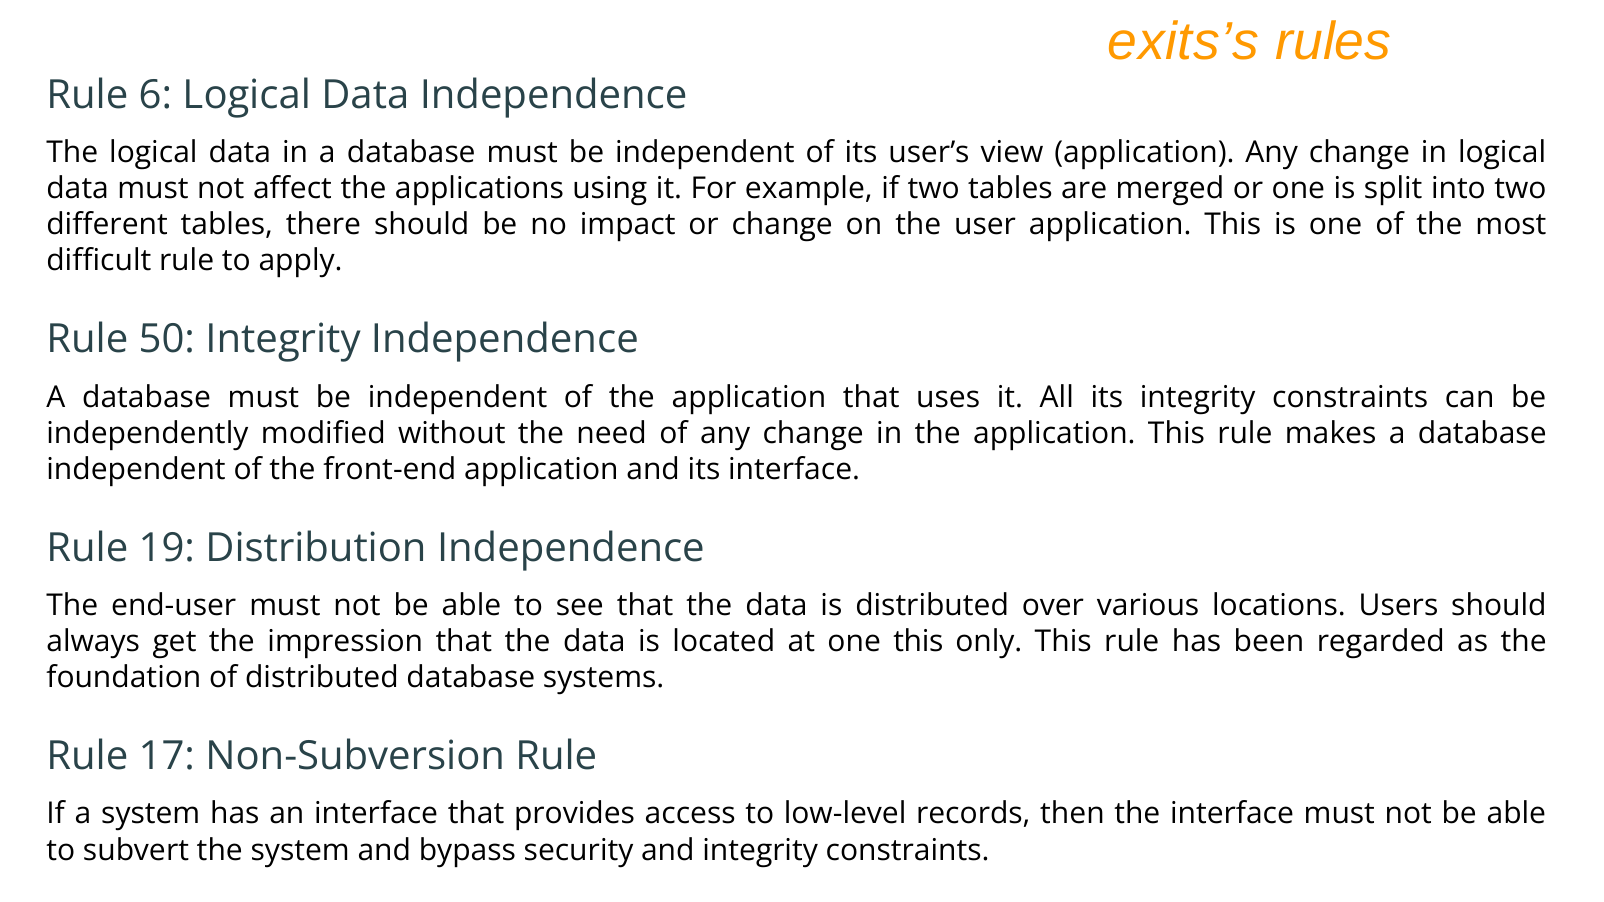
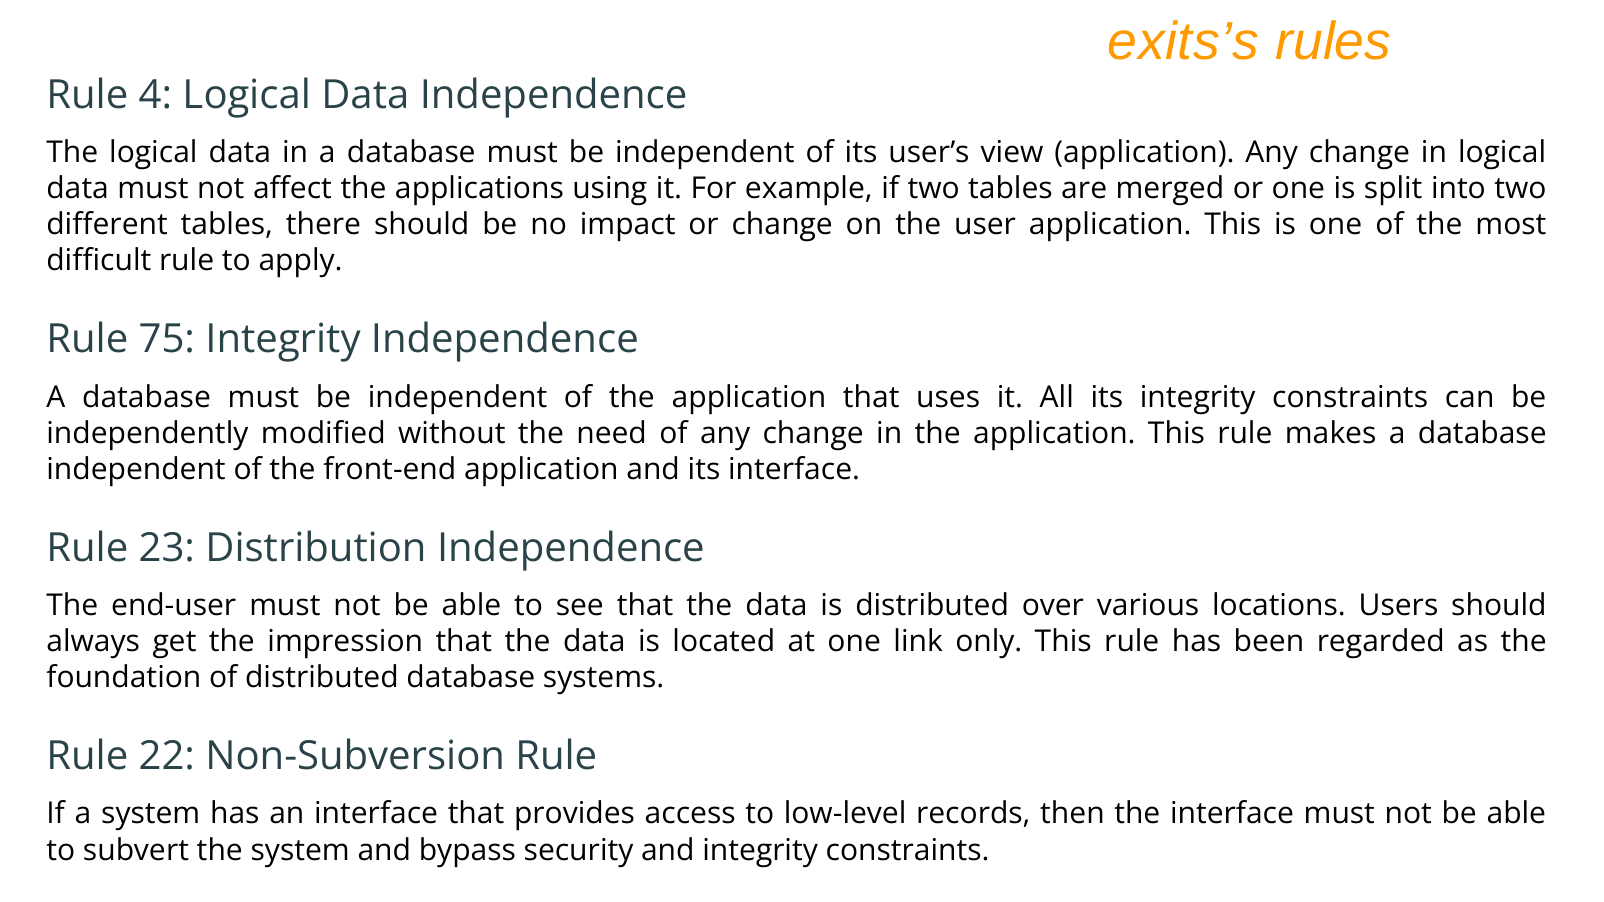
6: 6 -> 4 (155, 95)
50: 50 -> 75 (167, 340)
19: 19 -> 23 (167, 548)
one this: this -> link (918, 642)
17: 17 -> 22 (167, 757)
